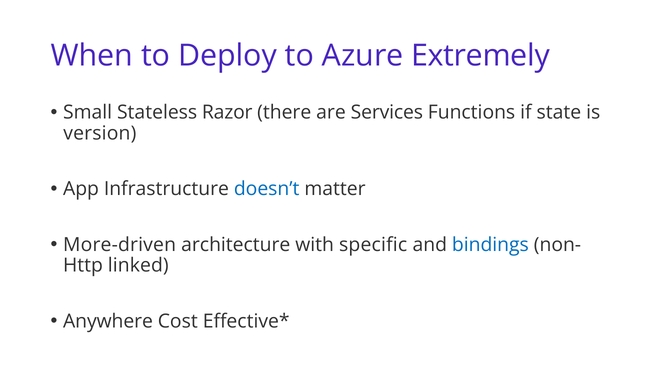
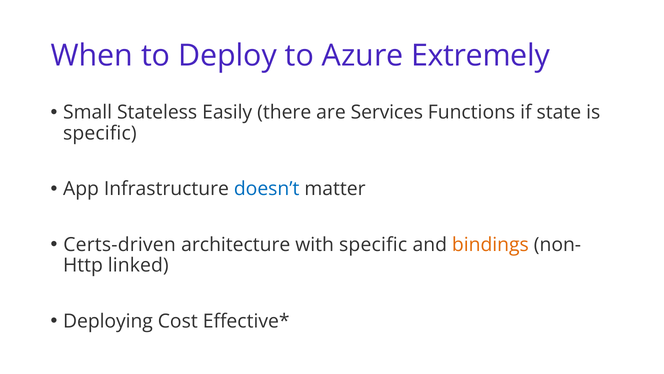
Razor: Razor -> Easily (227, 112)
version: version -> specific (100, 133)
More-driven: More-driven -> Certs-driven (120, 244)
bindings colour: blue -> orange (490, 244)
Anywhere: Anywhere -> Deploying (108, 321)
